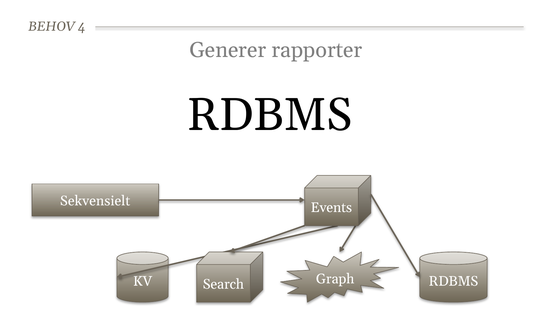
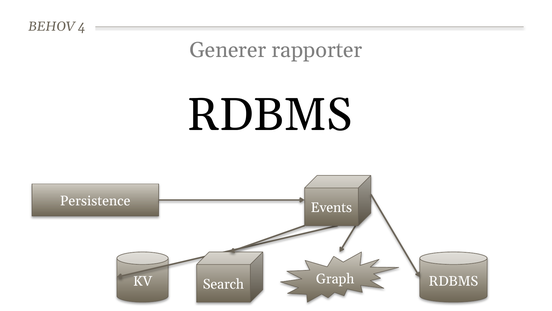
Sekvensielt: Sekvensielt -> Persistence (95, 201)
